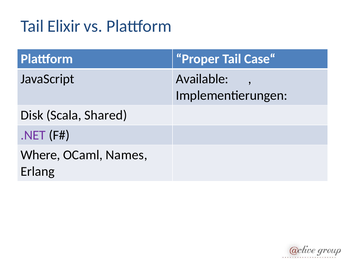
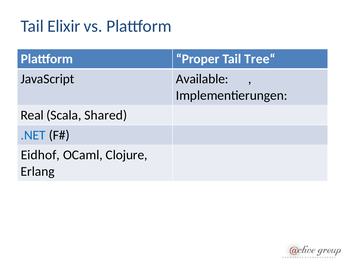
Case“: Case“ -> Tree“ (260, 59)
Disk: Disk -> Real (32, 115)
.NET colour: purple -> blue (33, 135)
Where: Where -> Eidhof (40, 155)
Names: Names -> Clojure (127, 155)
